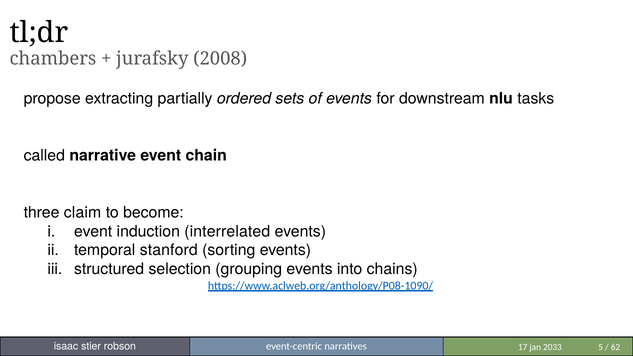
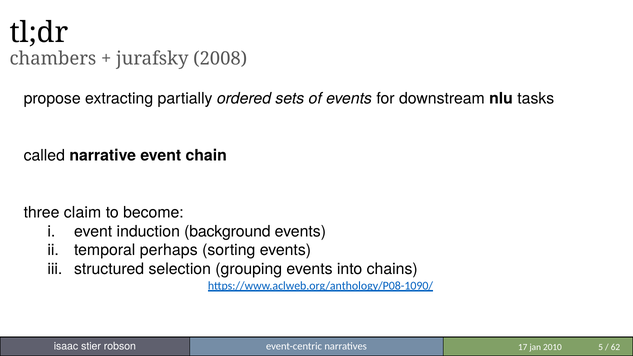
interrelated: interrelated -> background (227, 231)
stanford: stanford -> perhaps (169, 250)
2033: 2033 -> 2010 (552, 347)
